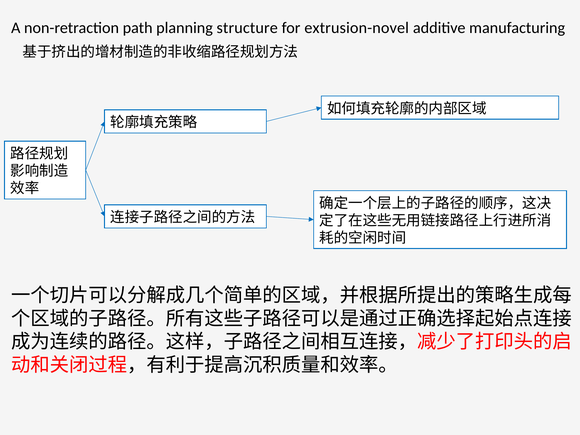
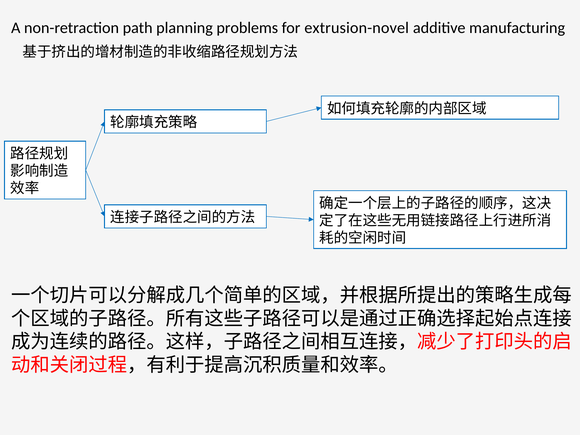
structure: structure -> problems (247, 28)
